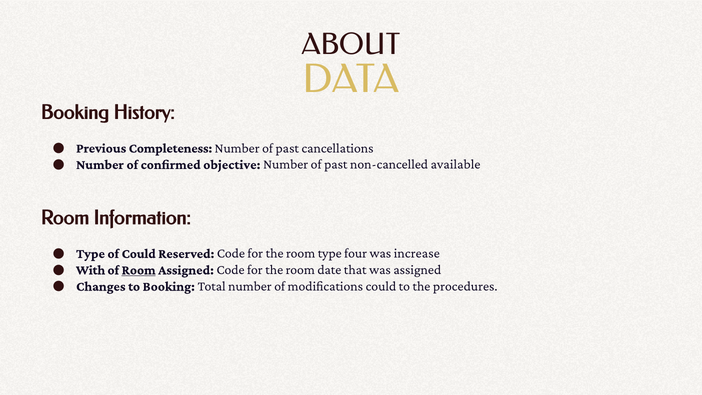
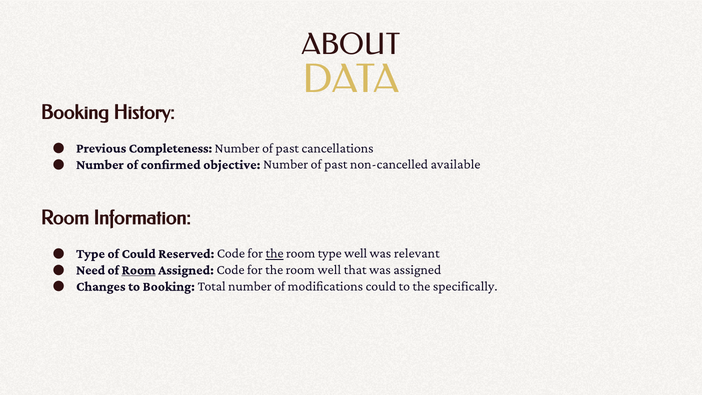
the underline: none -> present (275, 253)
type four: four -> well (356, 253)
increase: increase -> relevant (417, 253)
With: With -> Need (91, 270)
room date: date -> well (329, 270)
procedures: procedures -> specifically (465, 286)
